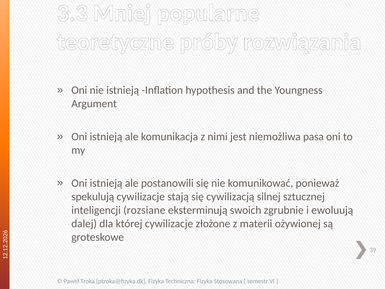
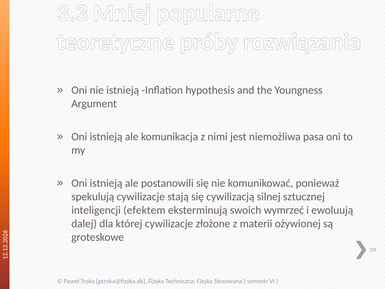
rozsiane: rozsiane -> efektem (144, 210)
zgrubnie: zgrubnie -> wymrzeć (284, 210)
